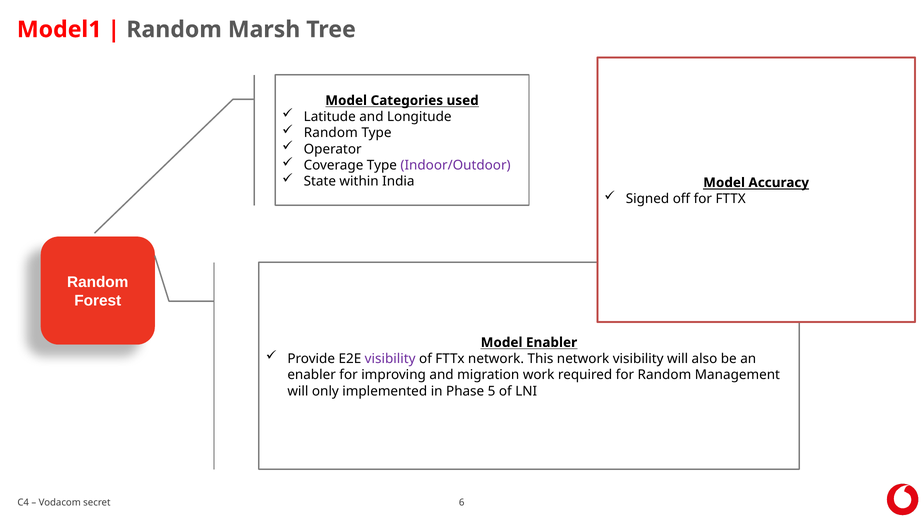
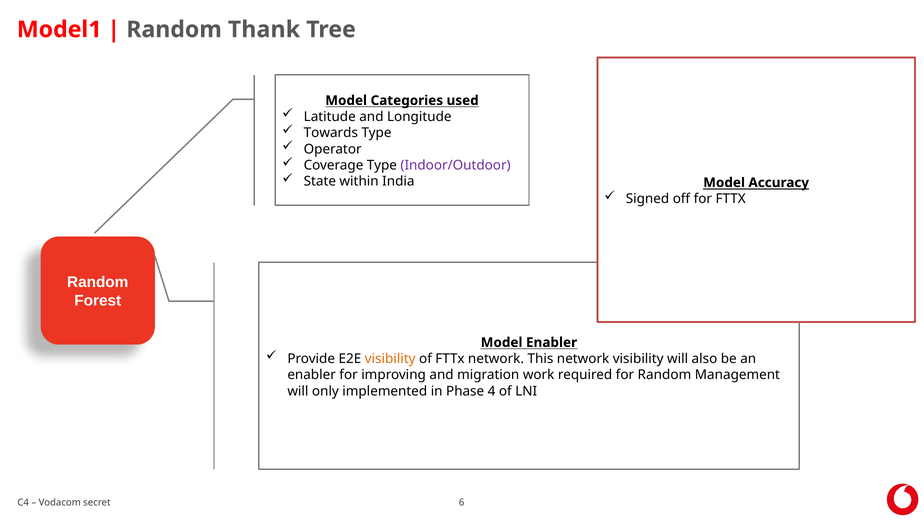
Marsh: Marsh -> Thank (264, 30)
Random: Random -> Towards (331, 133)
visibility colour: purple -> orange (390, 359)
5: 5 -> 4 (492, 391)
